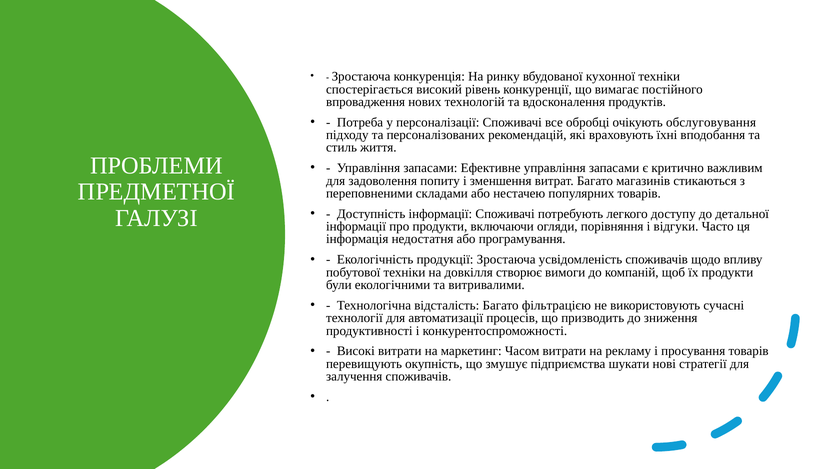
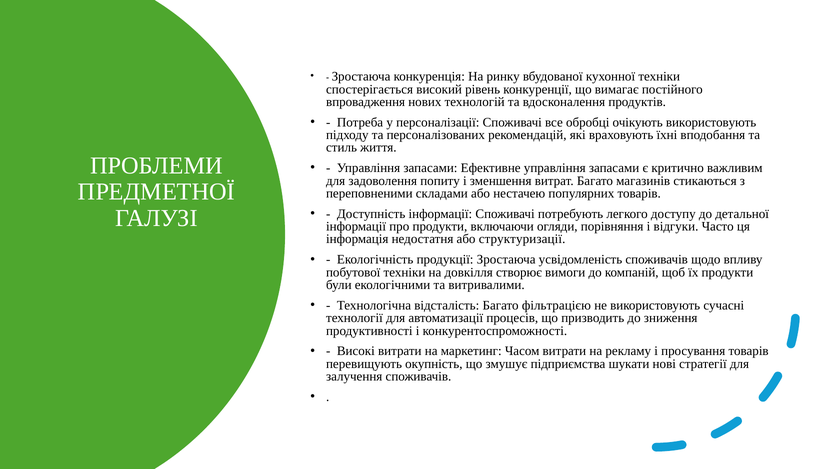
очікують обслуговування: обслуговування -> використовують (711, 122)
програмування: програмування -> структуризації (522, 239)
